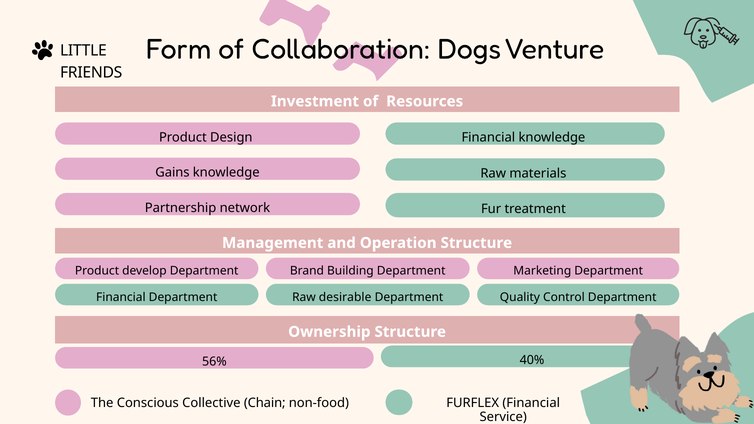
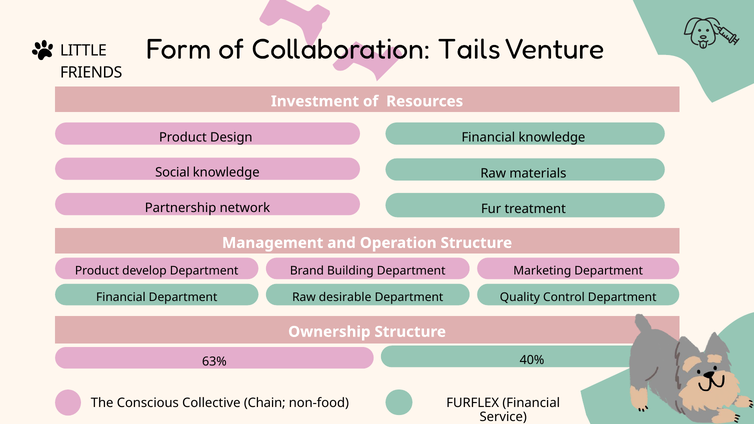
Dogs: Dogs -> Tails (469, 49)
Gains: Gains -> Social (172, 173)
56%: 56% -> 63% (214, 362)
